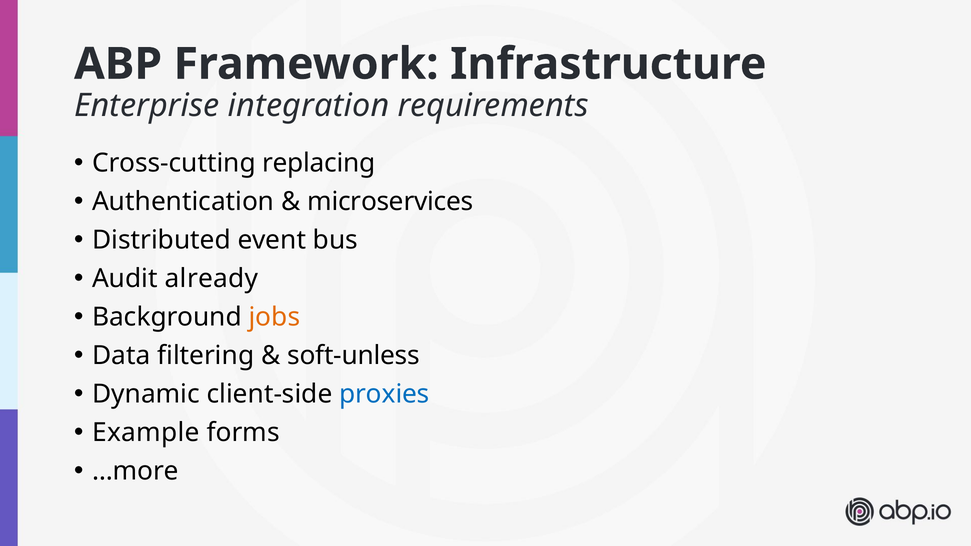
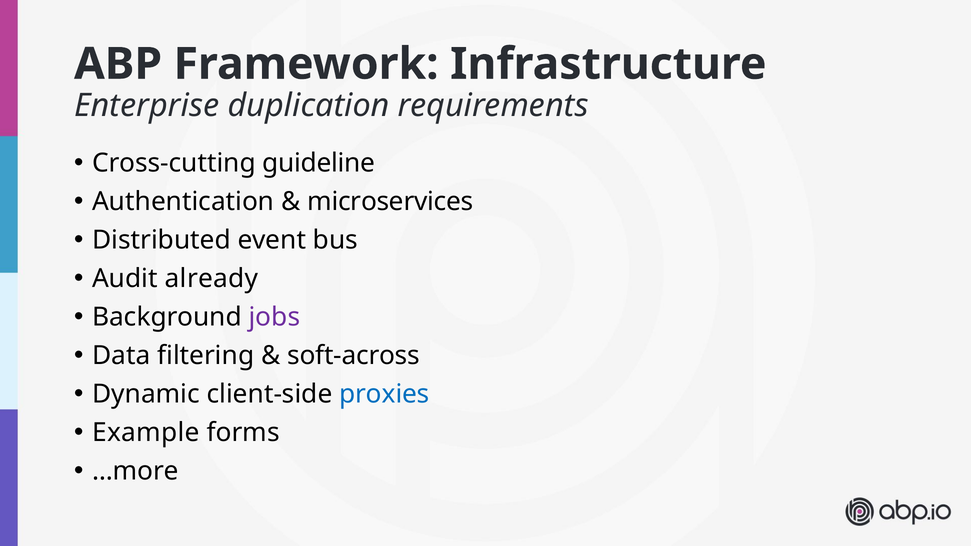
integration: integration -> duplication (309, 106)
replacing: replacing -> guideline (319, 163)
jobs colour: orange -> purple (274, 317)
soft-unless: soft-unless -> soft-across (354, 356)
